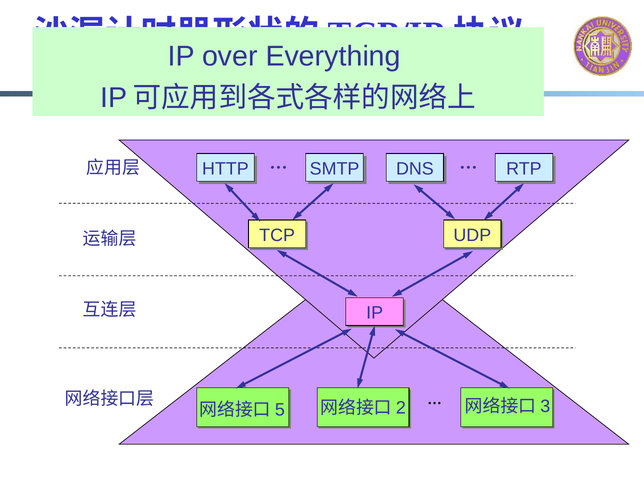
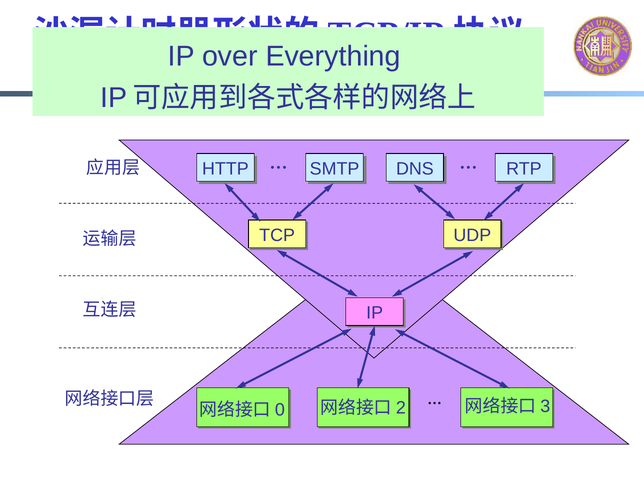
5: 5 -> 0 (280, 410)
